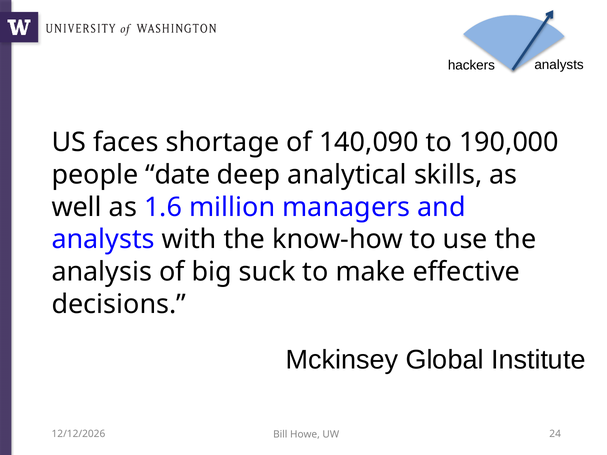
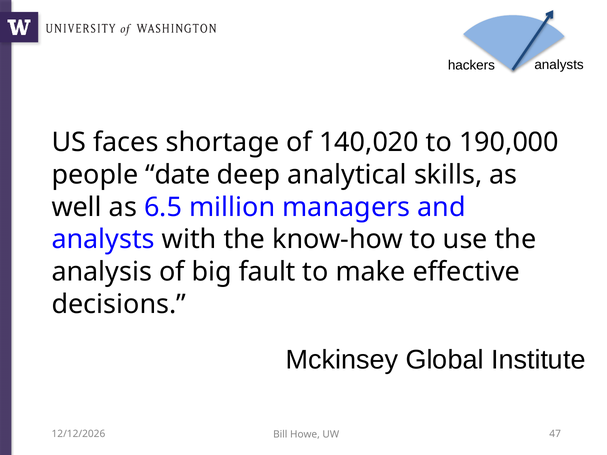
140,090: 140,090 -> 140,020 (369, 143)
1.6: 1.6 -> 6.5 (163, 207)
suck: suck -> fault (267, 272)
24: 24 -> 47 (555, 434)
